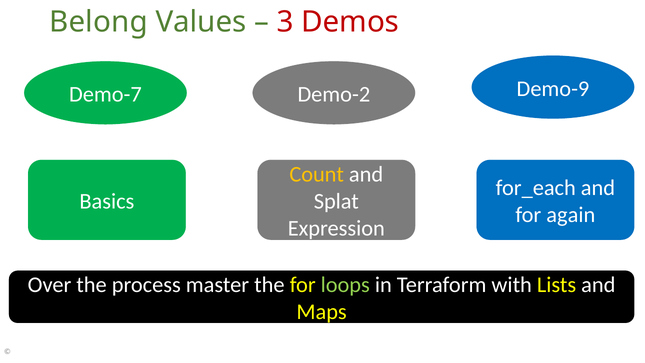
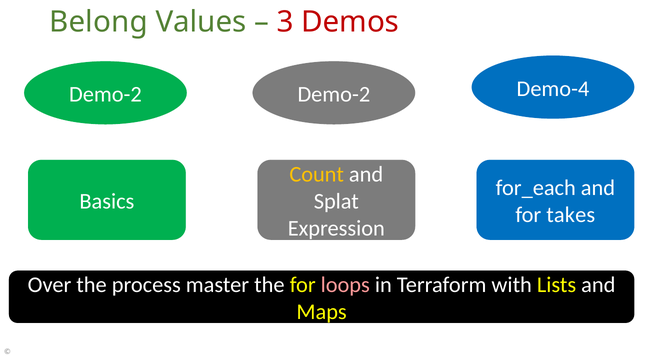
Demo-7: Demo-7 -> Demo-2 (105, 94)
Demo-9: Demo-9 -> Demo-4 (553, 89)
again: again -> takes (571, 215)
loops colour: light green -> pink (345, 285)
